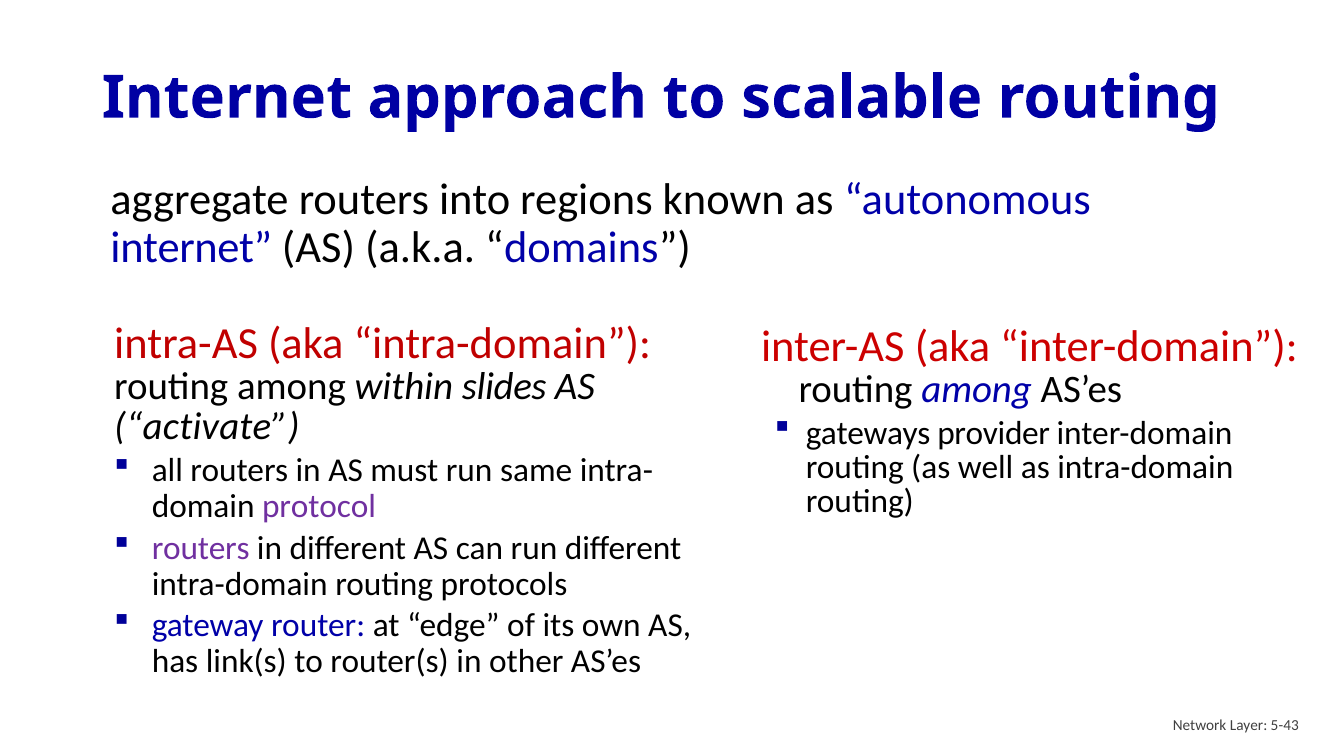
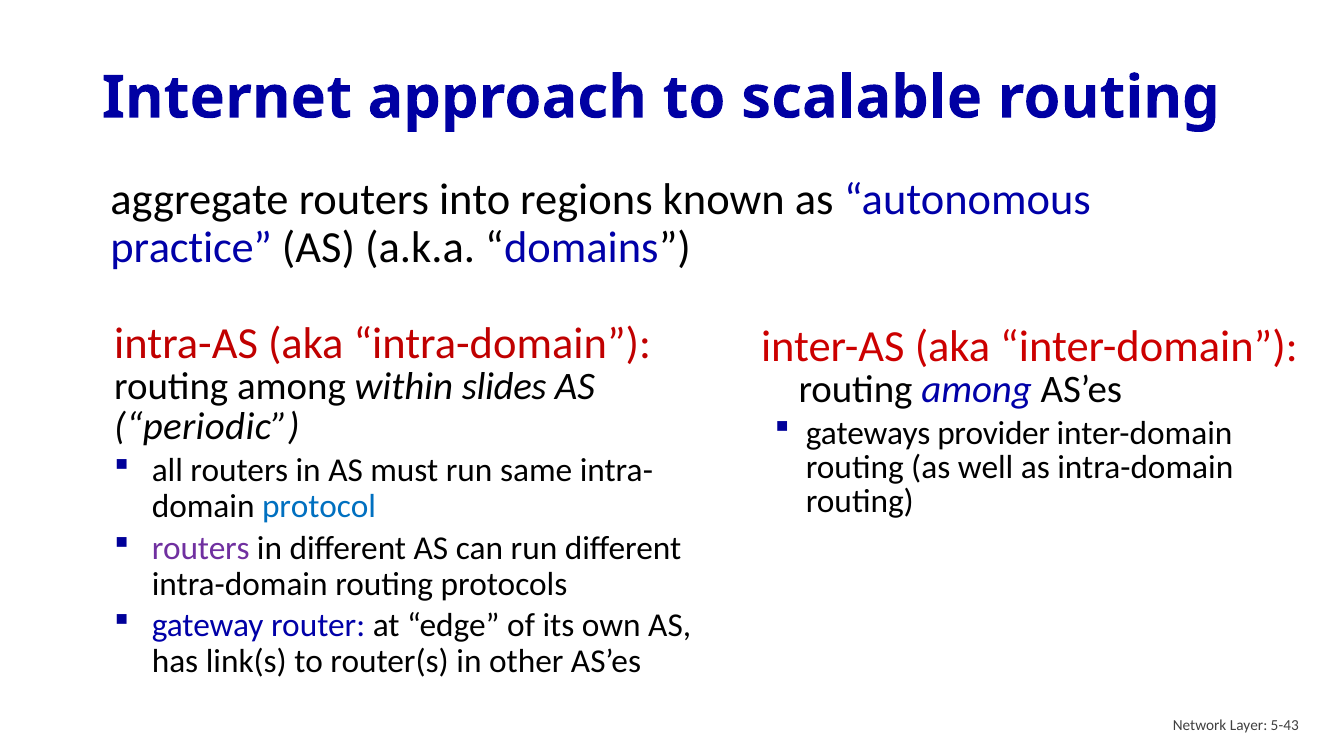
internet: internet -> practice (191, 248)
activate: activate -> periodic (207, 427)
protocol colour: purple -> blue (319, 507)
